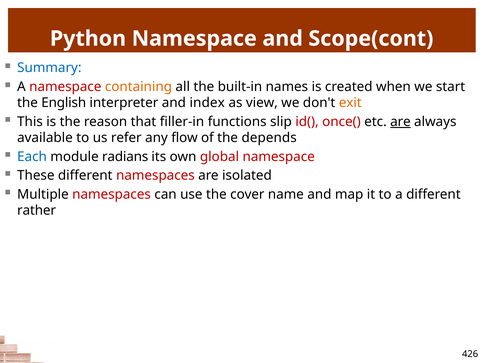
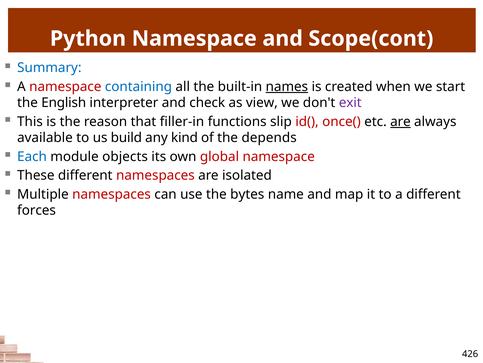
containing colour: orange -> blue (138, 87)
names underline: none -> present (287, 87)
index: index -> check (207, 103)
exit colour: orange -> purple (350, 103)
refer: refer -> build (126, 138)
flow: flow -> kind (184, 138)
radians: radians -> objects (125, 156)
cover: cover -> bytes (247, 194)
rather: rather -> forces (37, 210)
